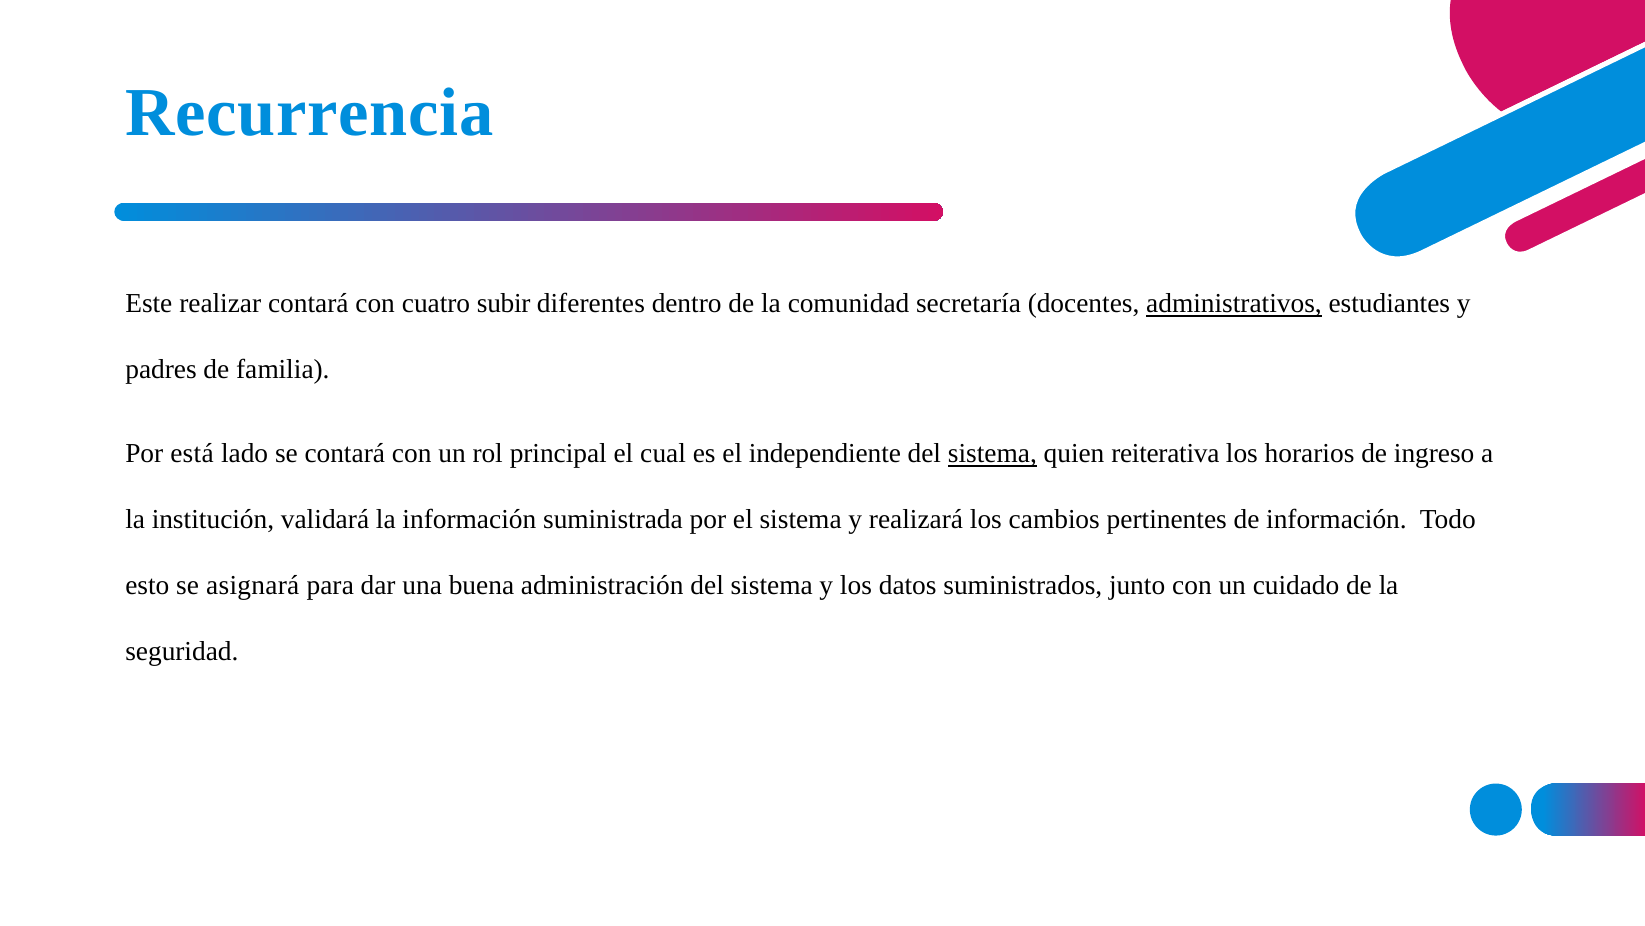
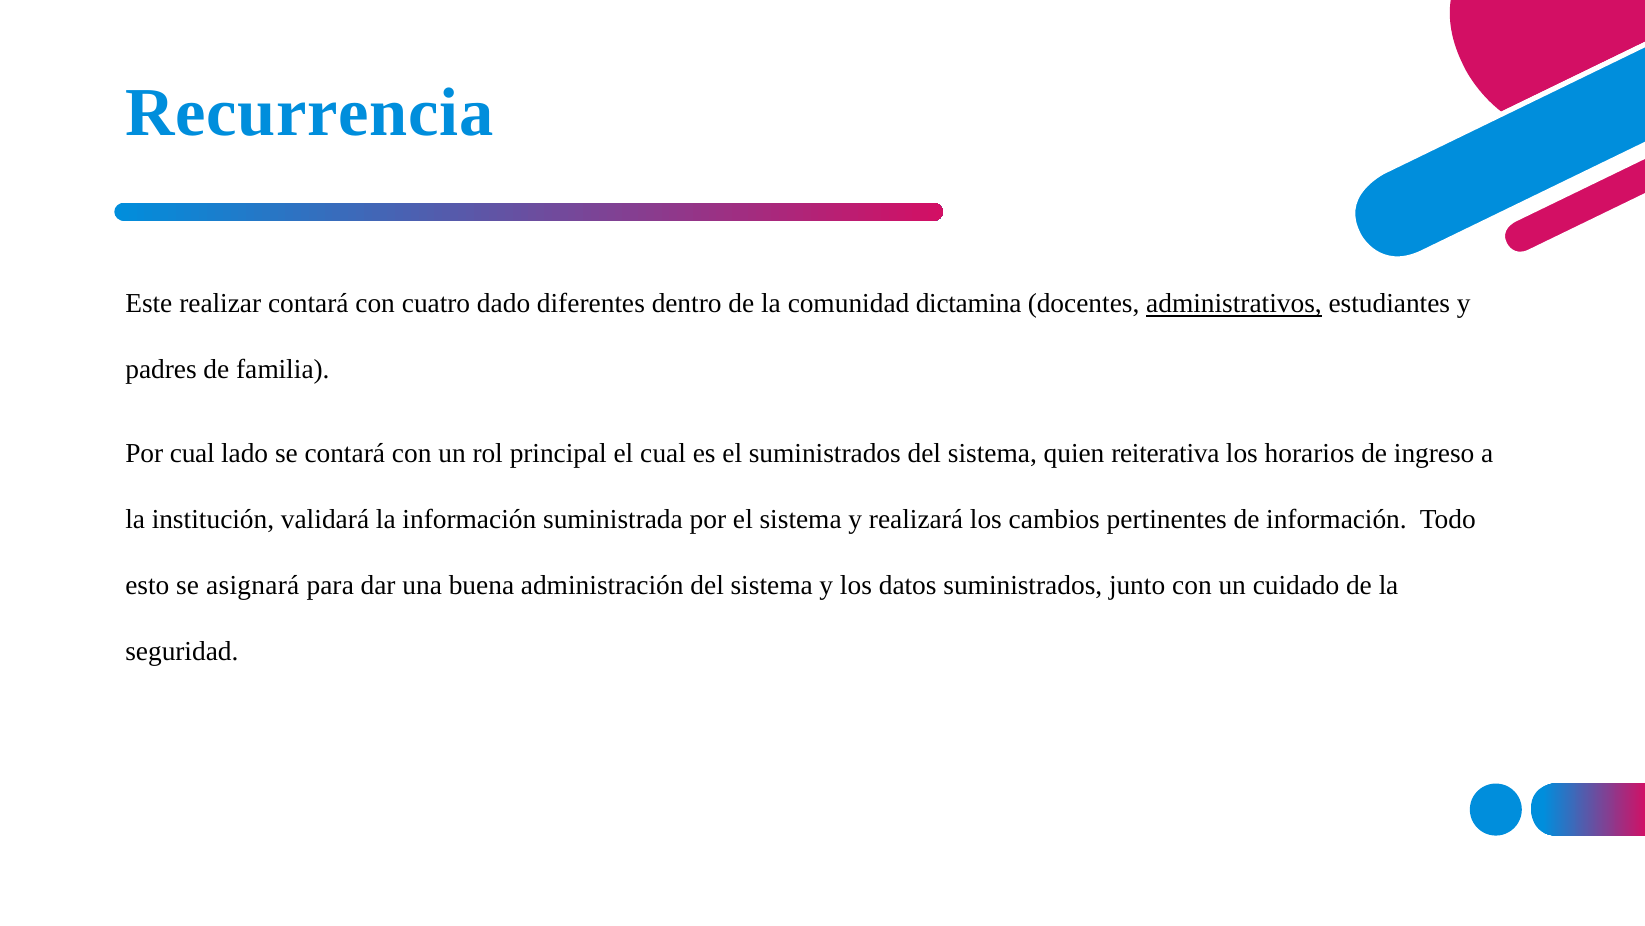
subir: subir -> dado (504, 304)
secretaría: secretaría -> dictamina (969, 304)
Por está: está -> cual (192, 454)
el independiente: independiente -> suministrados (825, 454)
sistema underline: present -> none (992, 454)
